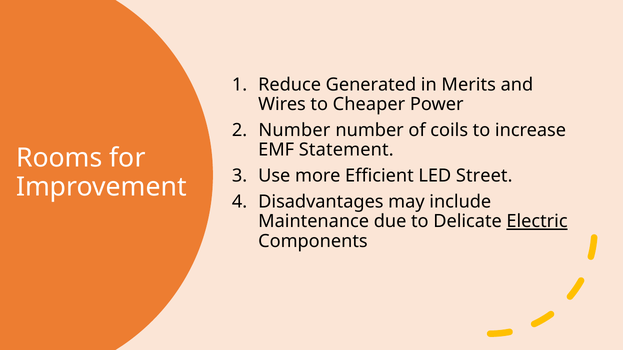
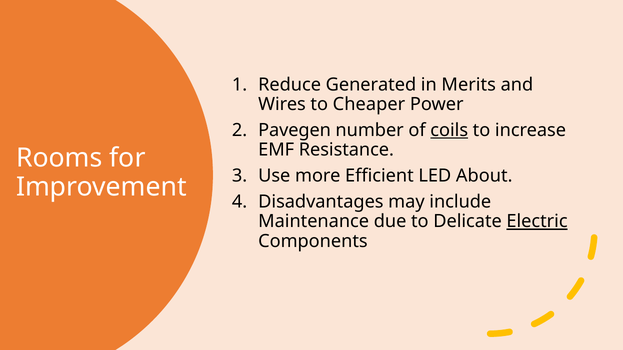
Number: Number -> Pavegen (295, 130)
coils underline: none -> present (449, 130)
Statement: Statement -> Resistance (346, 150)
Street: Street -> About (484, 176)
